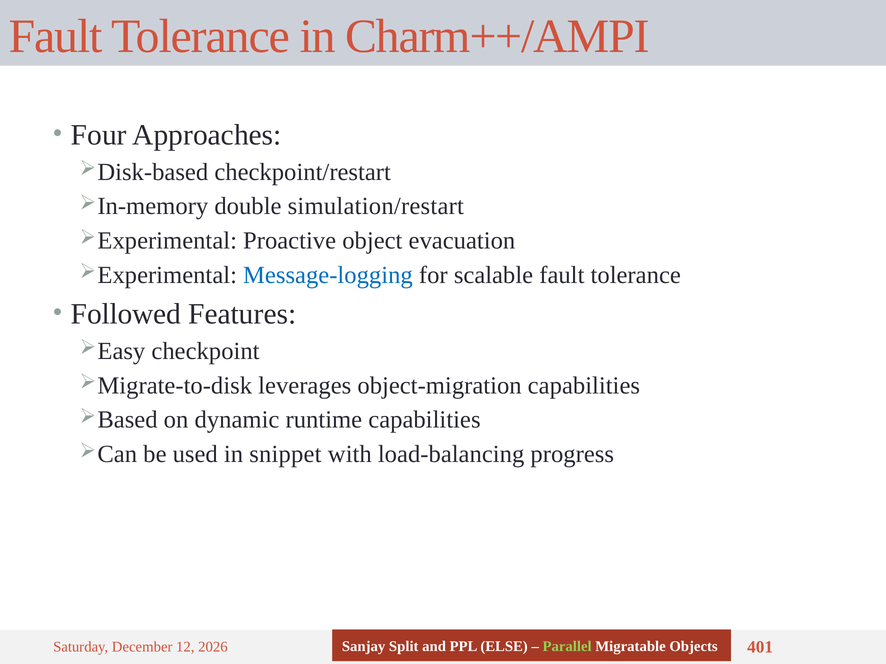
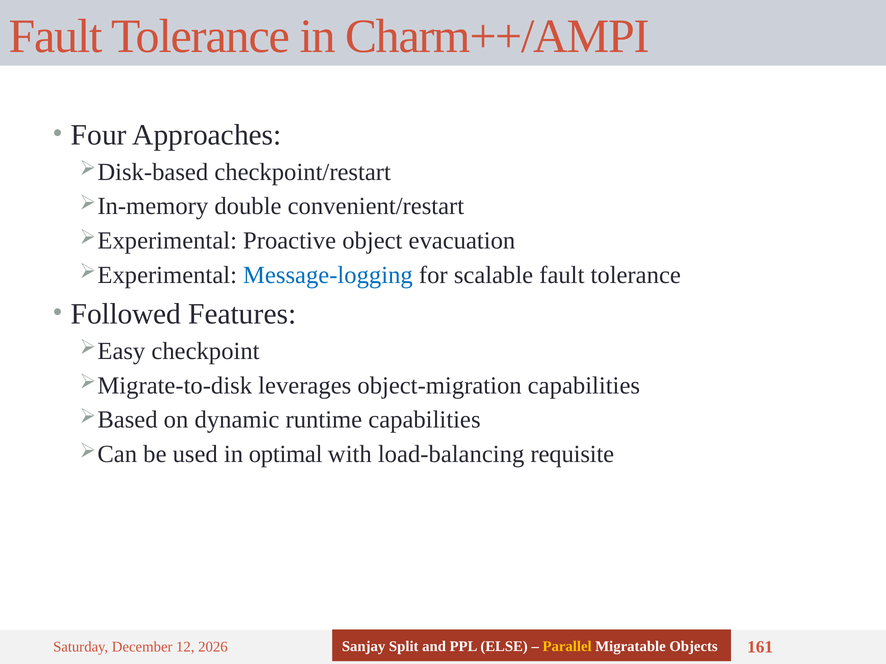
simulation/restart: simulation/restart -> convenient/restart (376, 207)
snippet: snippet -> optimal (286, 455)
progress: progress -> requisite (572, 455)
Parallel colour: light green -> yellow (567, 647)
401: 401 -> 161 (760, 648)
